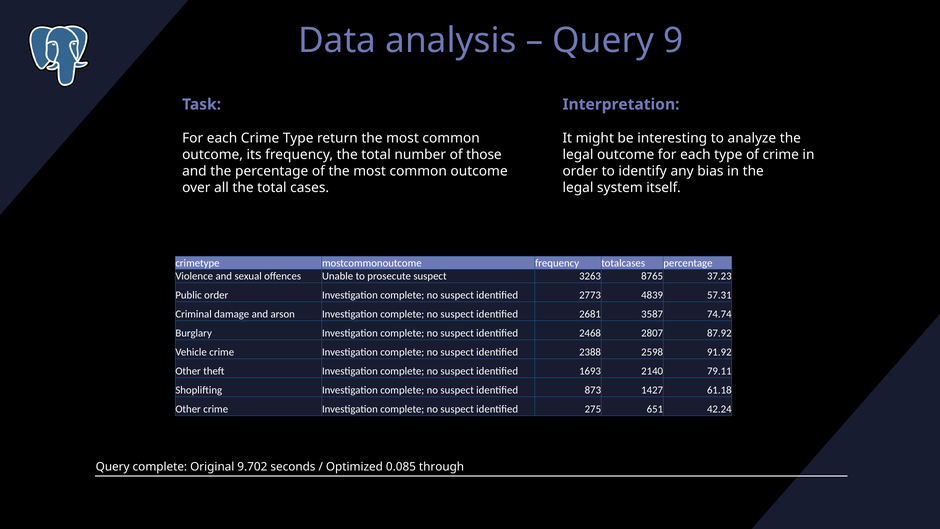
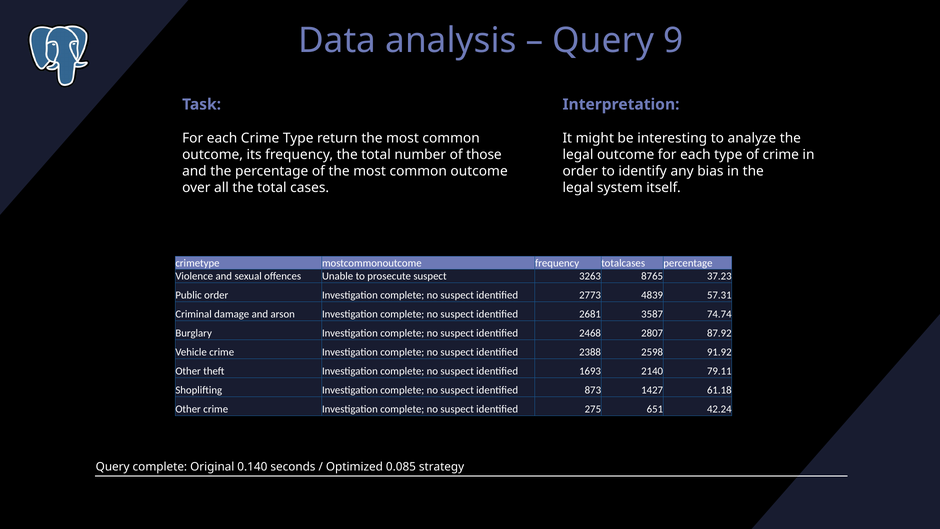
9.702: 9.702 -> 0.140 (252, 467)
through: through -> strategy (442, 467)
